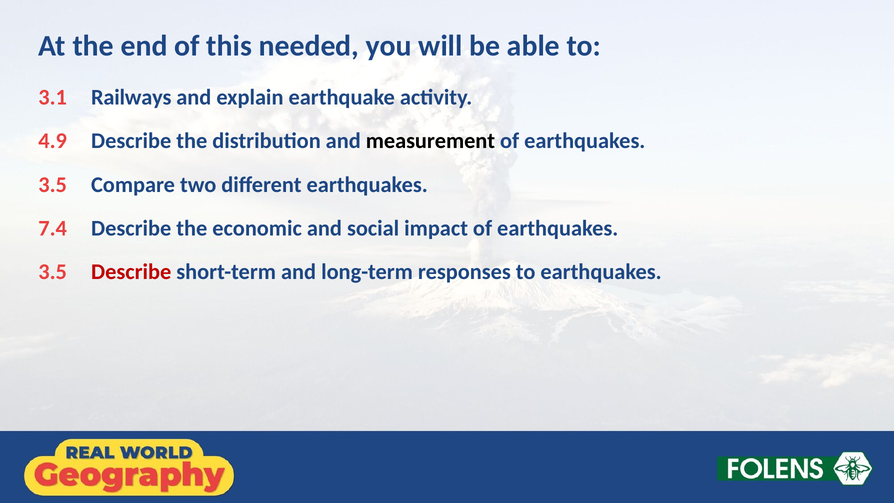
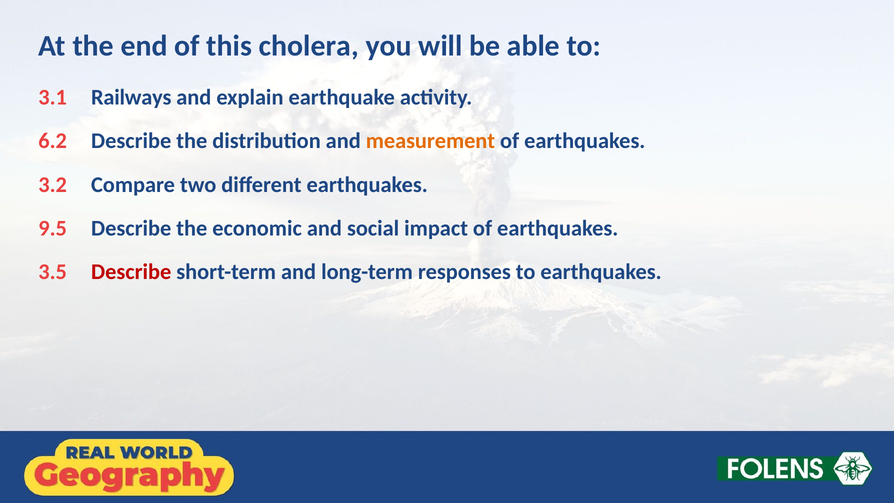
needed: needed -> cholera (309, 46)
4.9: 4.9 -> 6.2 (53, 141)
measurement colour: black -> orange (430, 141)
3.5: 3.5 -> 3.2 (53, 185)
7.4: 7.4 -> 9.5 (53, 228)
